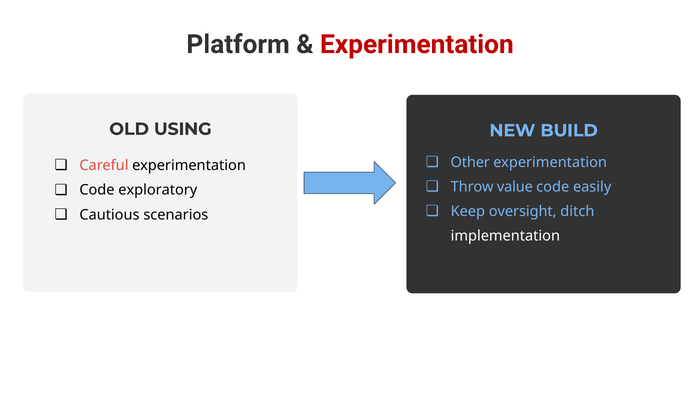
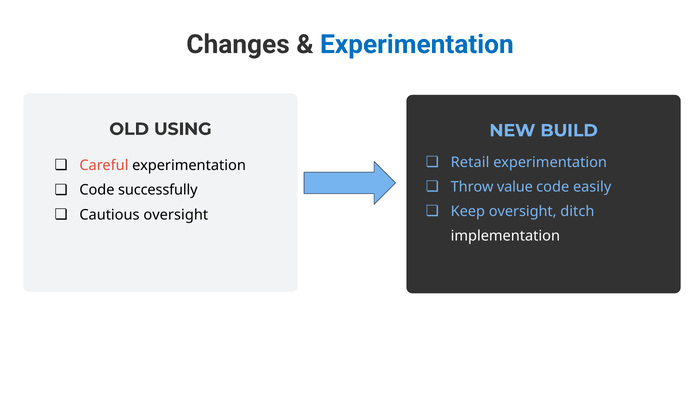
Platform: Platform -> Changes (238, 44)
Experimentation colour: red -> blue (417, 44)
Other: Other -> Retail (470, 162)
exploratory: exploratory -> successfully (158, 190)
Cautious scenarios: scenarios -> oversight (176, 215)
